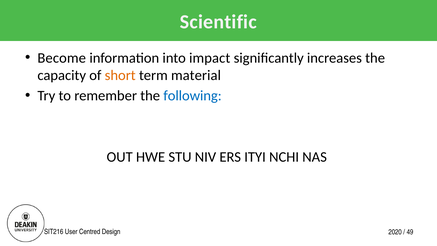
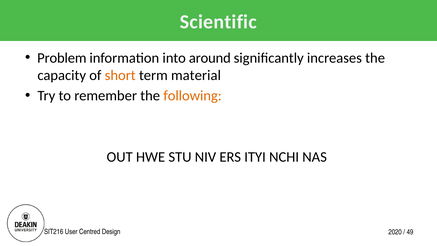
Become: Become -> Problem (62, 58)
impact: impact -> around (210, 58)
following colour: blue -> orange (193, 96)
